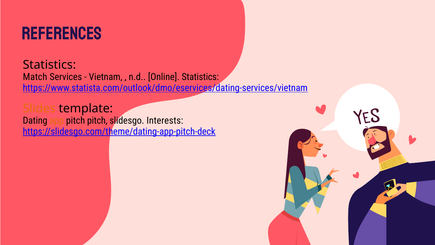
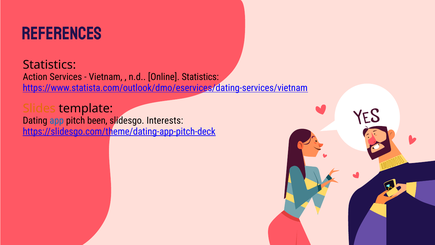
Match: Match -> Action (35, 77)
app colour: orange -> blue (57, 120)
pitch pitch: pitch -> been (97, 120)
